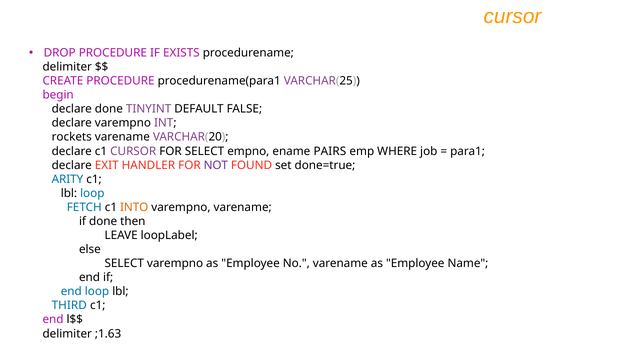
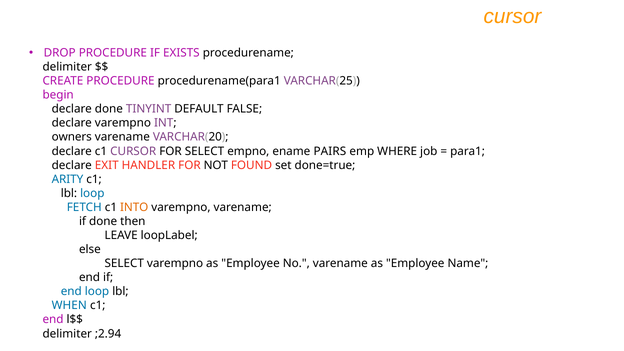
rockets: rockets -> owners (72, 137)
NOT colour: purple -> black (216, 165)
THIRD: THIRD -> WHEN (69, 306)
;1.63: ;1.63 -> ;2.94 (108, 334)
